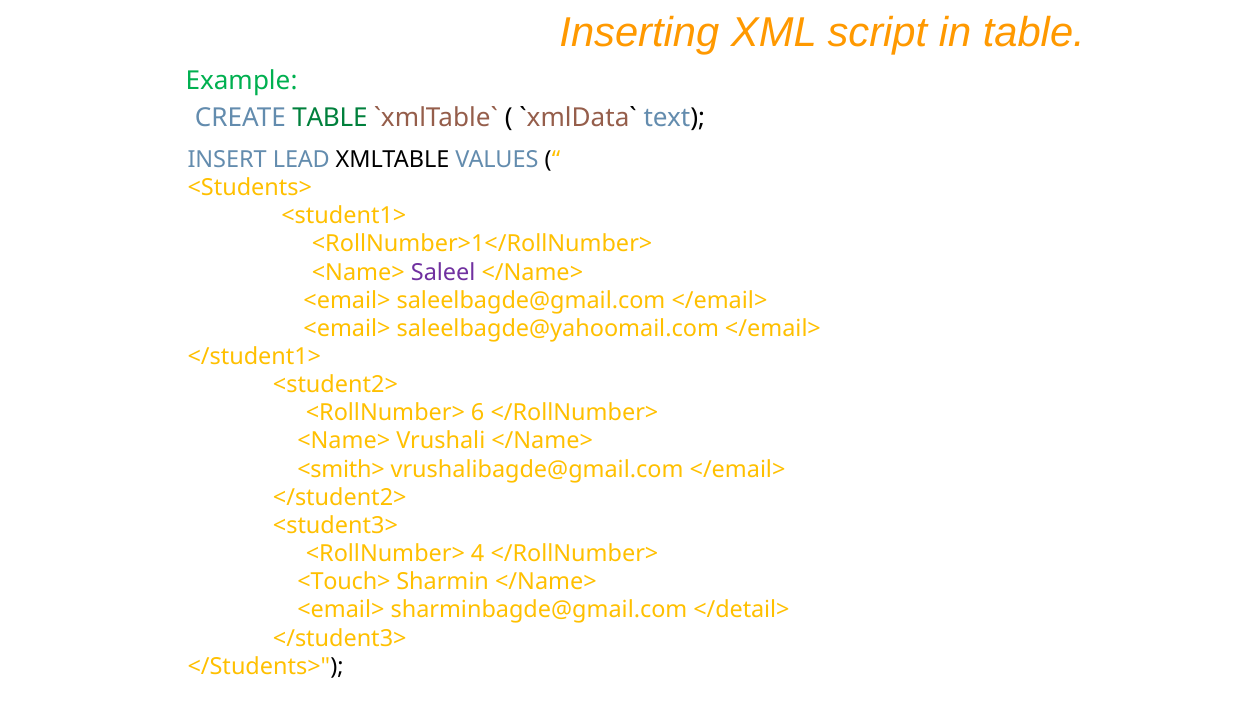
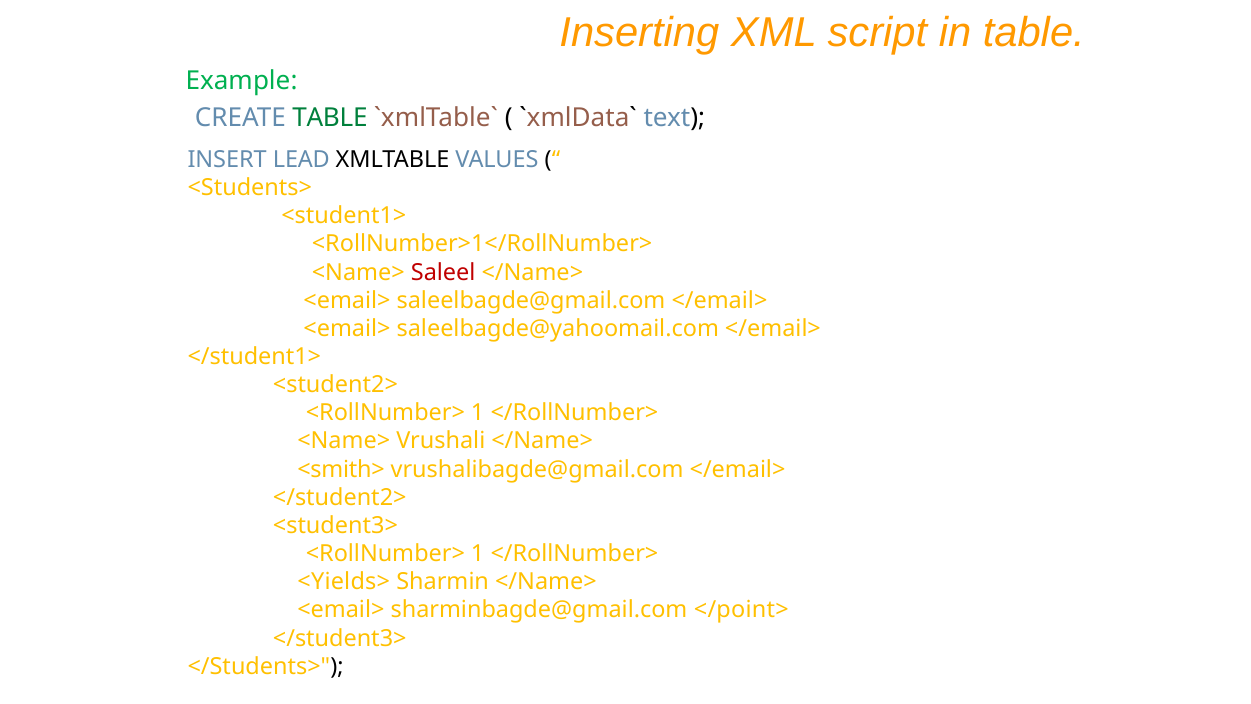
Saleel colour: purple -> red (443, 272)
6: 6 -> 1 (478, 413)
4: 4 -> 1 (478, 554)
<Touch>: <Touch> -> <Yields> (344, 582)
</detail>: </detail> -> </point> (741, 610)
